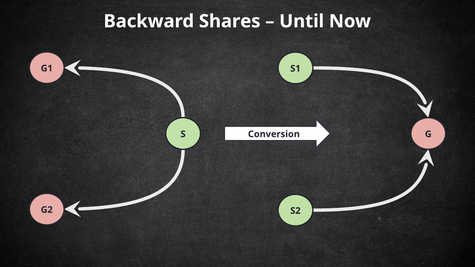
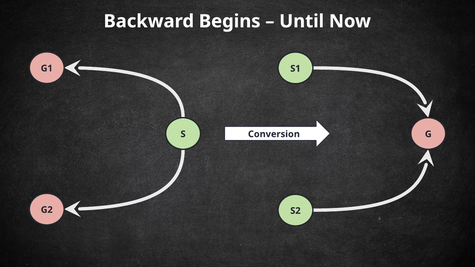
Shares: Shares -> Begins (230, 21)
